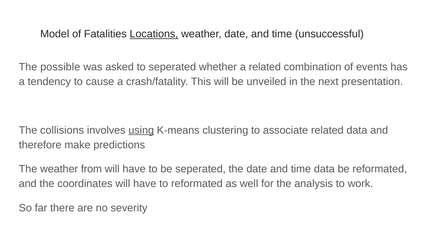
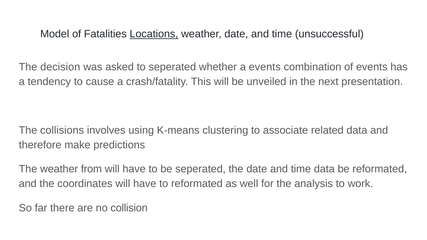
possible: possible -> decision (60, 67)
a related: related -> events (265, 67)
using underline: present -> none (141, 130)
severity: severity -> collision (129, 208)
